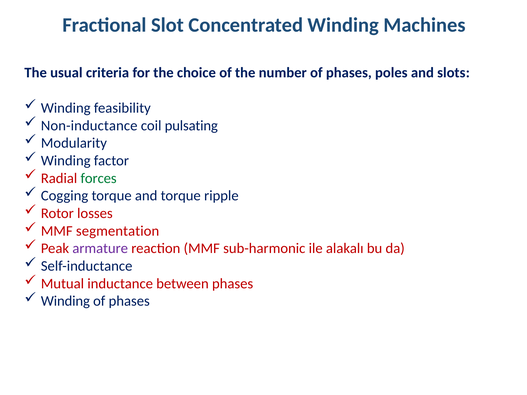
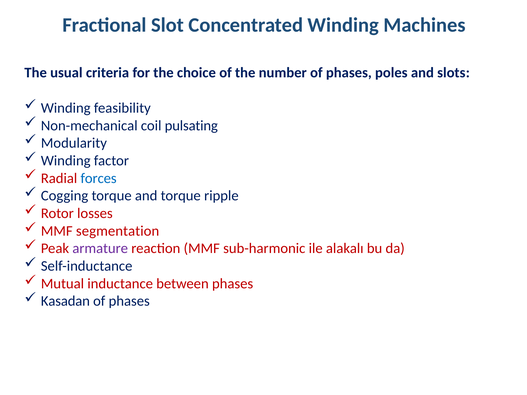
Non-inductance: Non-inductance -> Non-mechanical (89, 126)
forces colour: green -> blue (99, 178)
Winding: Winding -> Kasadan (65, 301)
